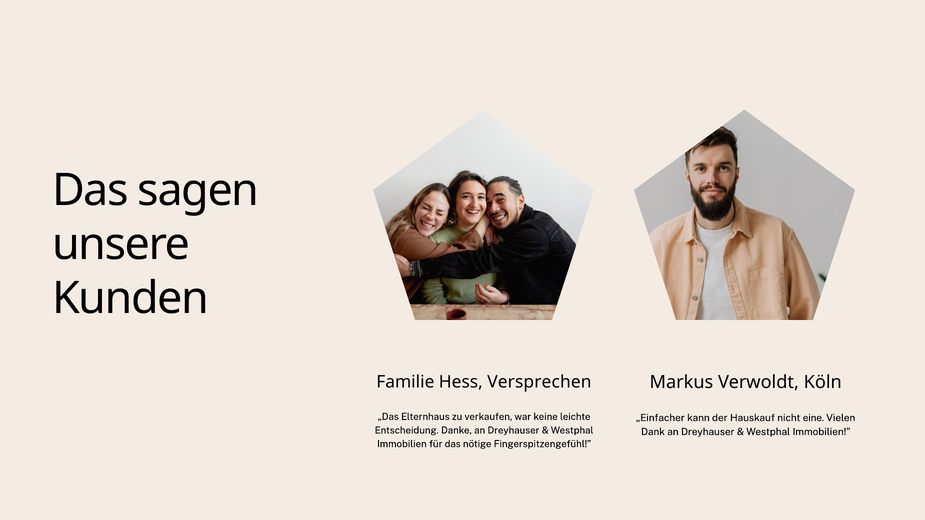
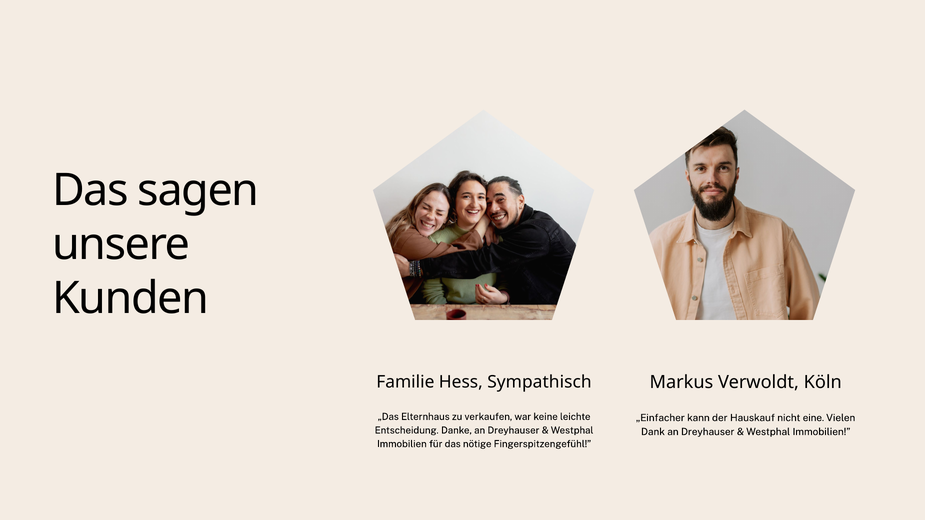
Versprechen: Versprechen -> Sympathisch (539, 382)
